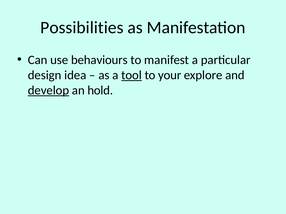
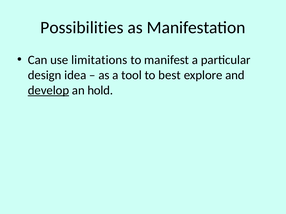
behaviours: behaviours -> limitations (99, 60)
tool underline: present -> none (132, 75)
your: your -> best (170, 75)
